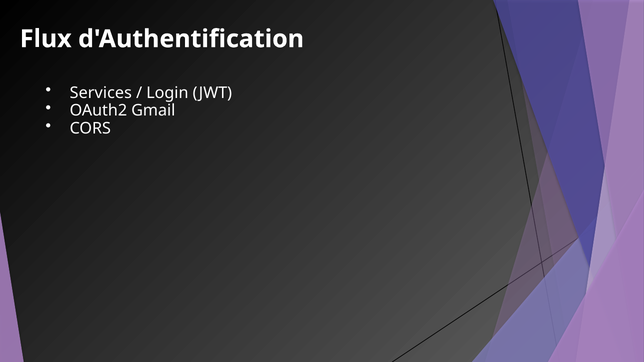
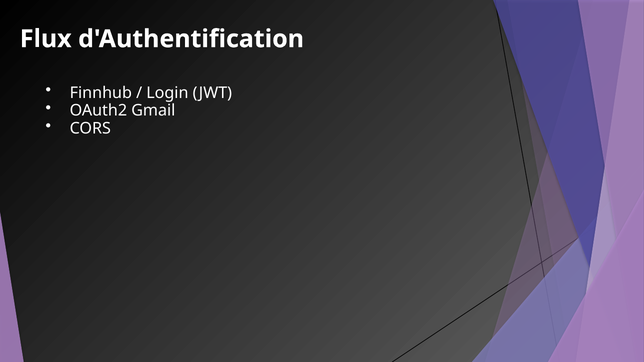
Services: Services -> Finnhub (101, 93)
